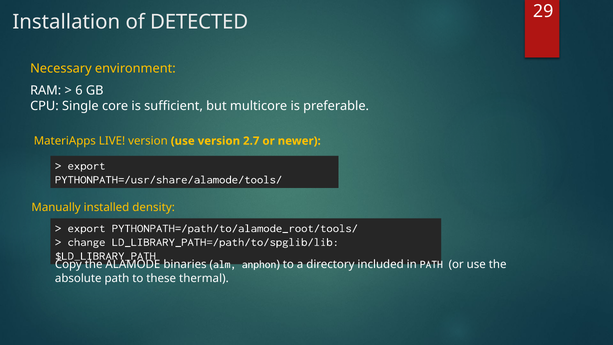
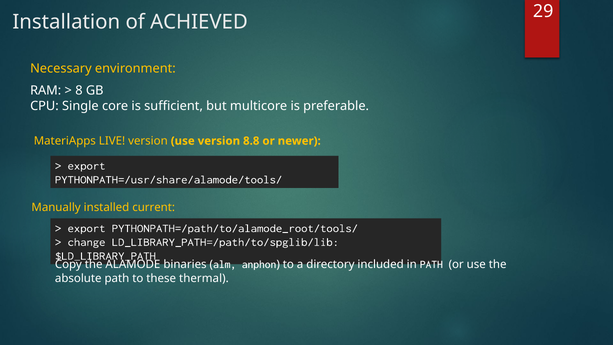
DETECTED: DETECTED -> ACHIEVED (199, 22)
6: 6 -> 8 (79, 90)
2.7: 2.7 -> 8.8 (251, 141)
density: density -> current (154, 208)
